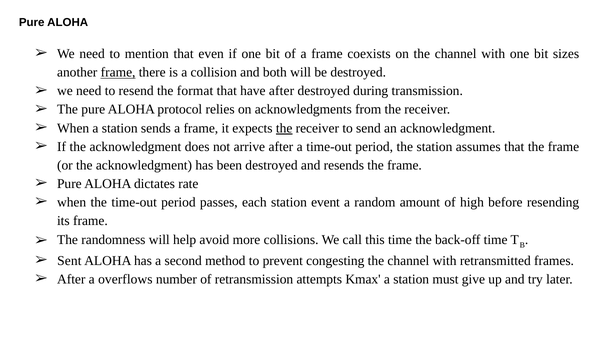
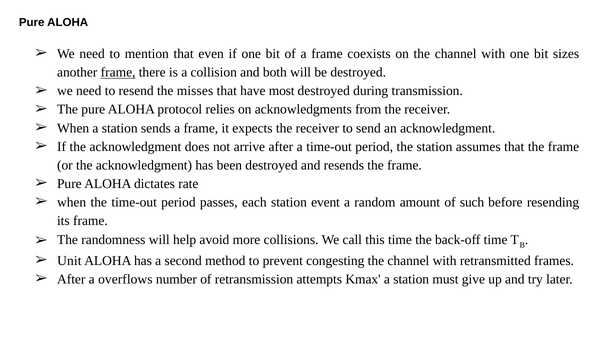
format: format -> misses (195, 91)
have after: after -> most (282, 91)
the underline: present -> none (284, 128)
high: high -> such (472, 203)
Sent: Sent -> Unit (69, 261)
